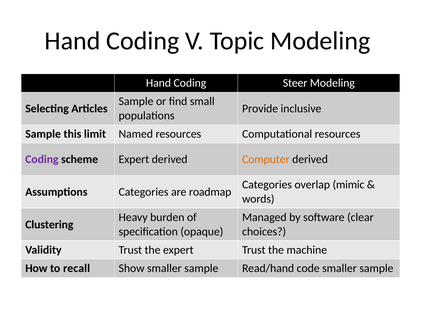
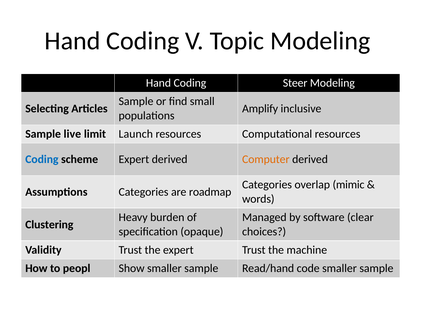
Provide: Provide -> Amplify (260, 108)
this: this -> live (72, 134)
Named: Named -> Launch (136, 134)
Coding colour: purple -> blue (42, 159)
recall: recall -> peopl (77, 268)
